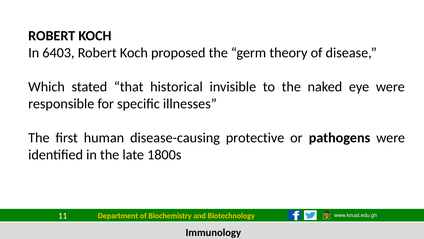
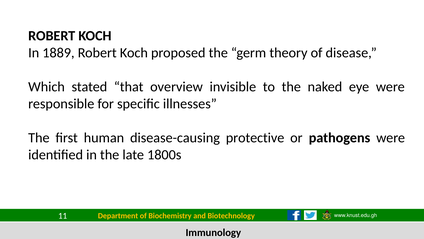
6403: 6403 -> 1889 (58, 53)
historical: historical -> overview (177, 87)
